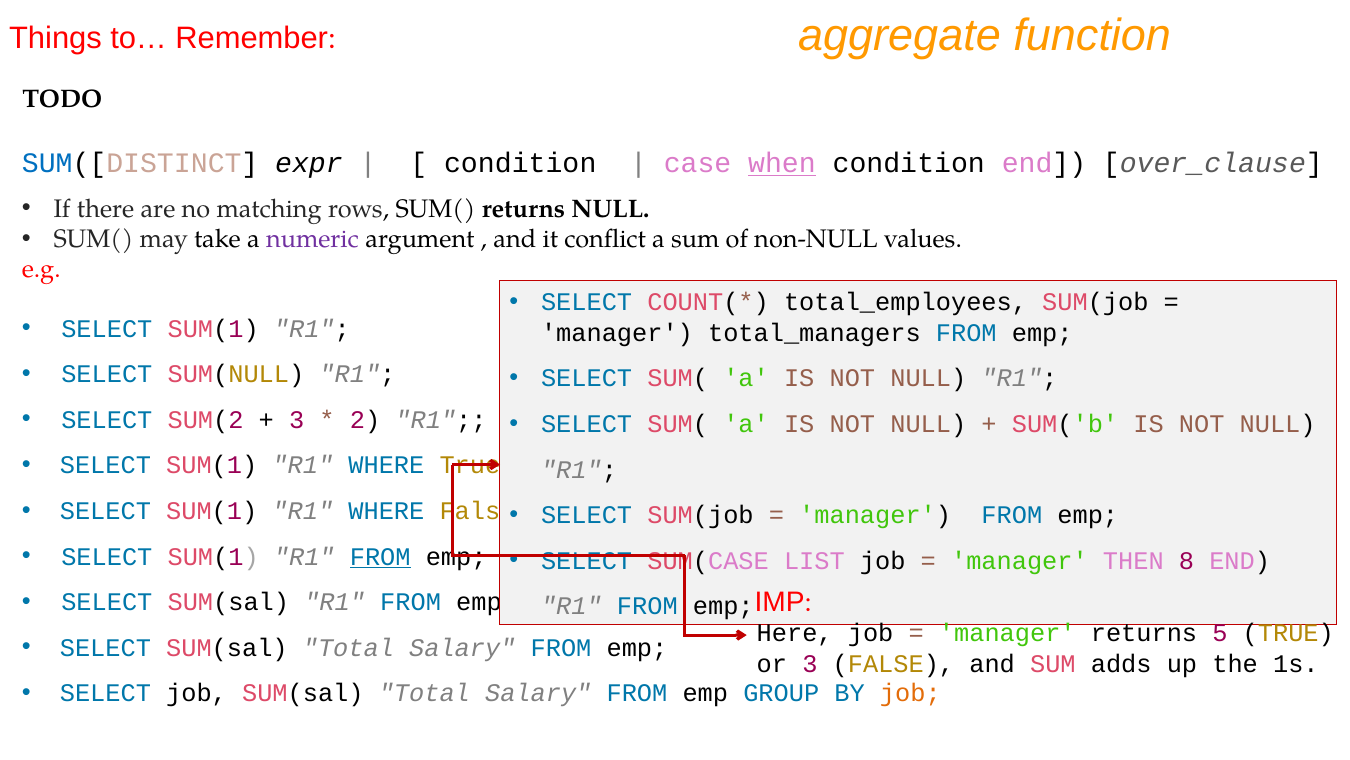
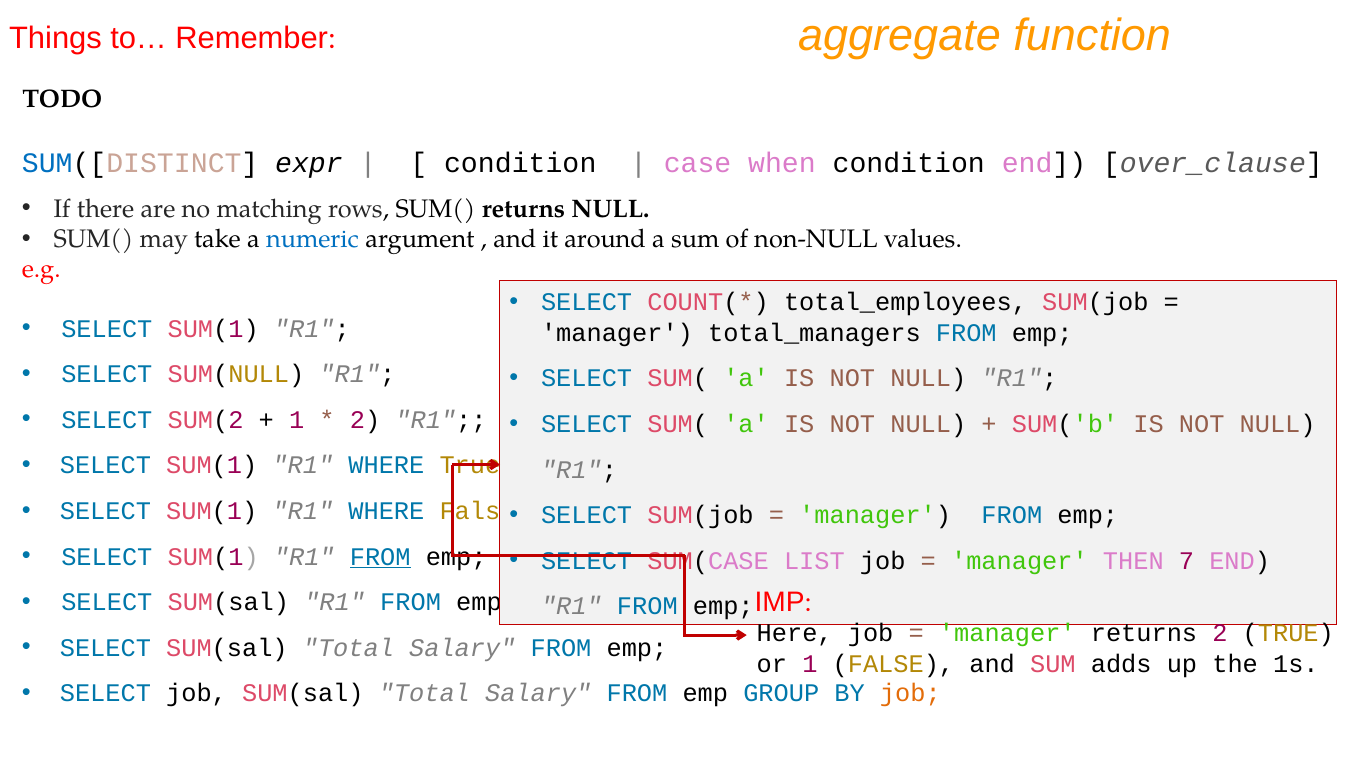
when underline: present -> none (782, 163)
numeric colour: purple -> blue (313, 239)
conflict: conflict -> around (605, 239)
3: 3 -> 1 (297, 420)
8: 8 -> 7 (1187, 560)
returns 5: 5 -> 2 (1220, 633)
or 3: 3 -> 1 (810, 663)
